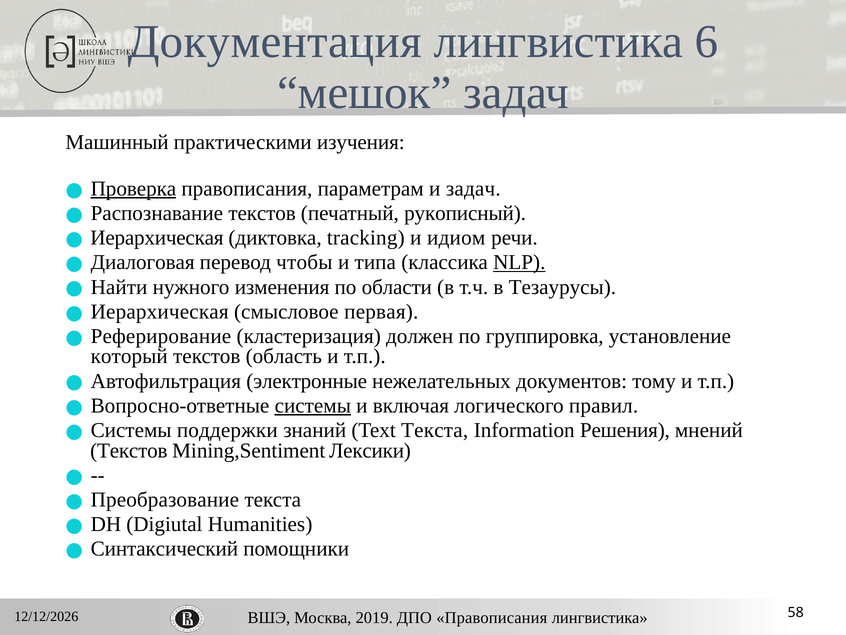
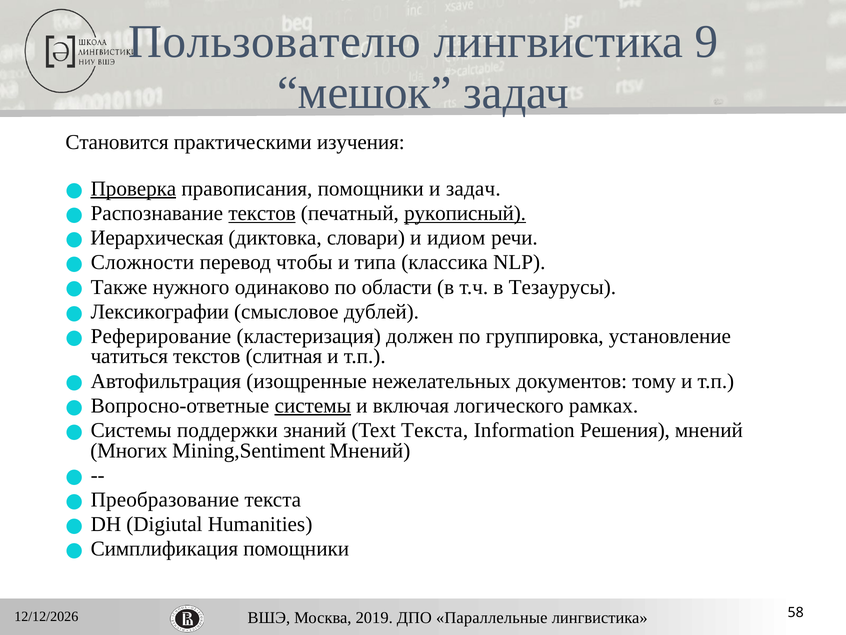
Документация: Документация -> Пользователю (275, 42)
6: 6 -> 9 (707, 42)
Машинный: Машинный -> Становится (117, 142)
правописания параметрам: параметрам -> помощники (371, 189)
текстов underline: none -> present (262, 213)
рукописный underline: none -> present (465, 213)
tracking: tracking -> словари (366, 238)
Диалоговая: Диалоговая -> Сложности (142, 262)
NLP underline: present -> none (519, 262)
Найти: Найти -> Также (119, 287)
изменения: изменения -> одинаково (282, 287)
Иерархическая: Иерархическая -> Лексикографии (160, 311)
первая: первая -> дублей (381, 311)
который: который -> чатиться (129, 356)
область: область -> слитная (284, 356)
электронные: электронные -> изощренные (307, 381)
правил: правил -> рамках (604, 405)
Текстов: Текстов -> Многих (129, 450)
Mining,Sentiment Лексики: Лексики -> Мнений (370, 450)
Синтаксический: Синтаксический -> Симплификация (164, 548)
Правописания: Правописания -> Параллельные (492, 617)
